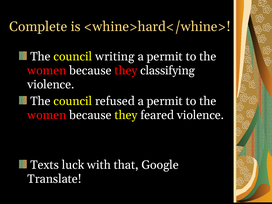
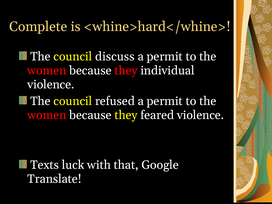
writing: writing -> discuss (115, 57)
classifying: classifying -> individual (167, 70)
